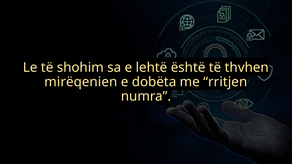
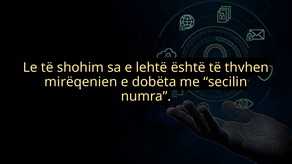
rritjen: rritjen -> secilin (225, 82)
